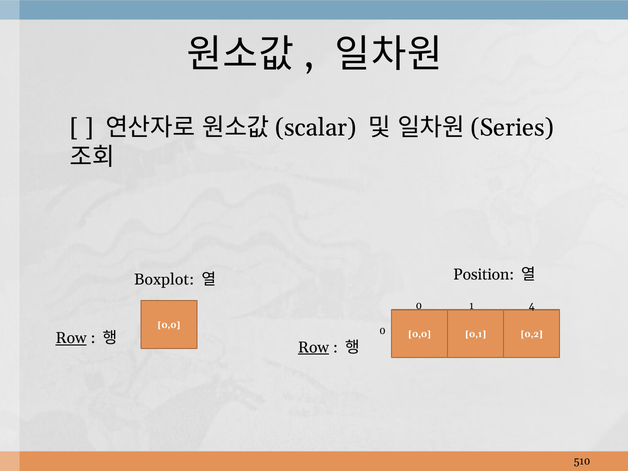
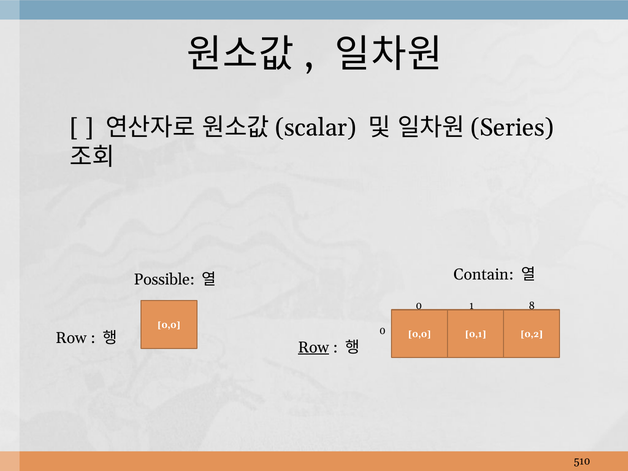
Position: Position -> Contain (484, 275)
Boxplot: Boxplot -> Possible (164, 279)
4: 4 -> 8 (532, 306)
Row underline: present -> none (71, 338)
